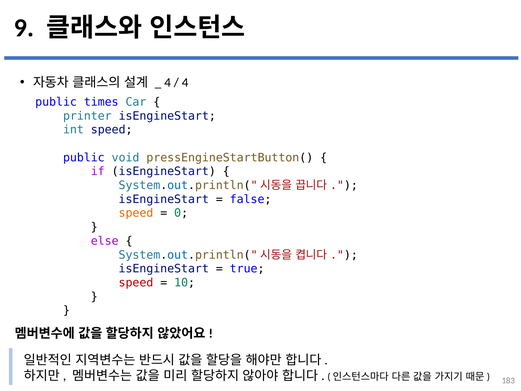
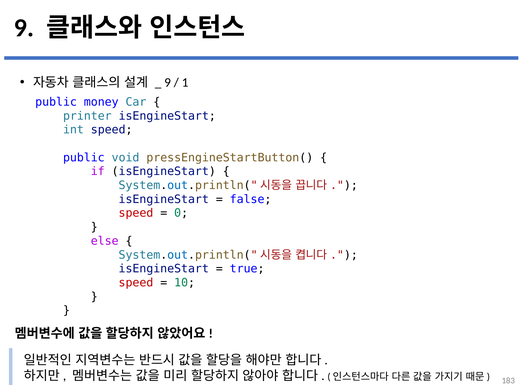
4: 4 -> 9 (168, 82)
4: 4 -> 1 (185, 82)
times: times -> money (101, 102)
speed colour: orange -> red (136, 213)
